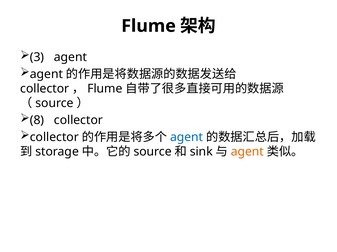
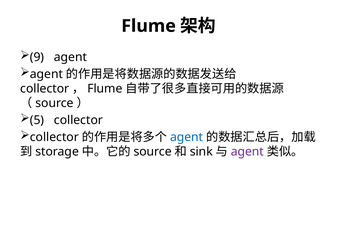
3: 3 -> 9 (37, 57)
8: 8 -> 5 (37, 120)
agent colour: orange -> purple (247, 152)
